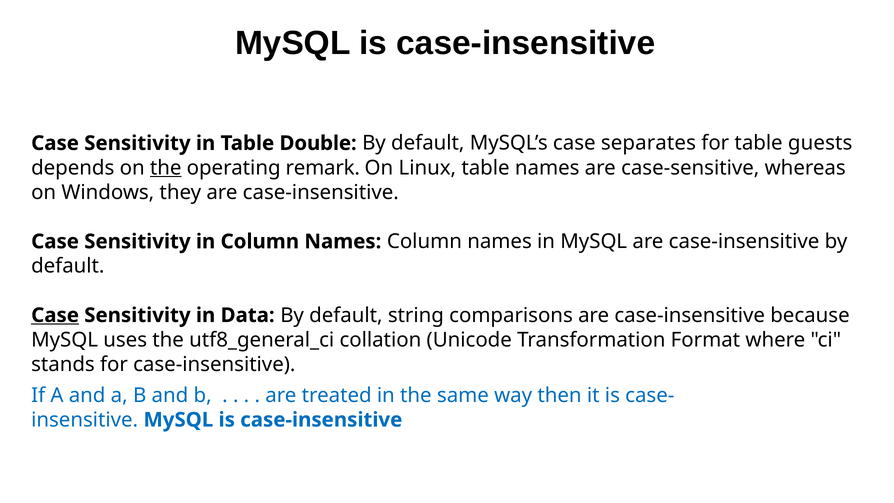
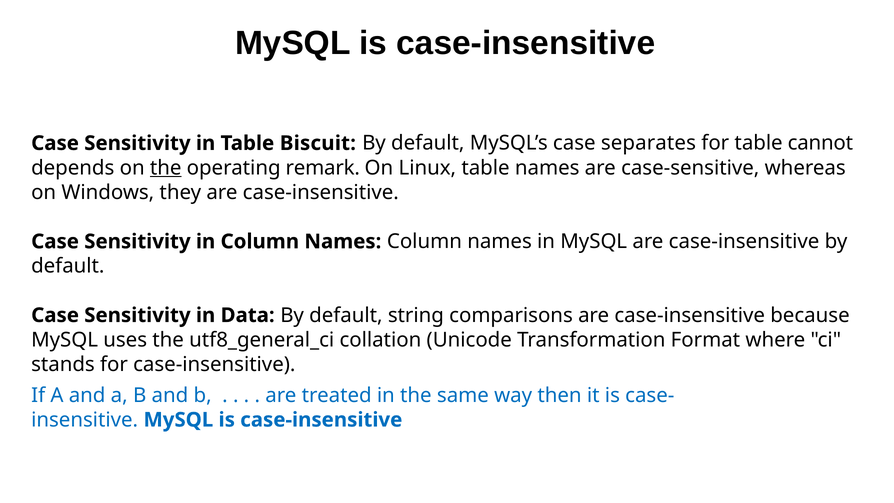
Double: Double -> Biscuit (318, 143)
guests: guests -> cannot (820, 143)
Case underline: present -> none (55, 315)
